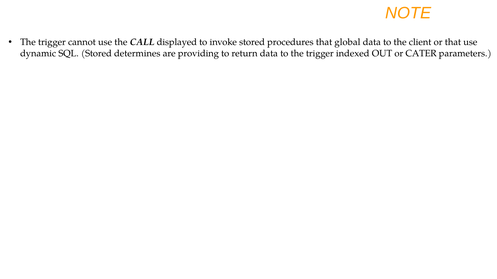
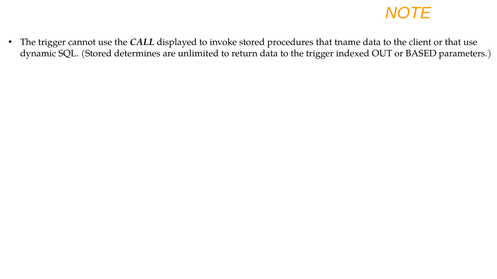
global: global -> tname (347, 42)
providing: providing -> unlimited (198, 53)
CATER: CATER -> BASED (421, 53)
